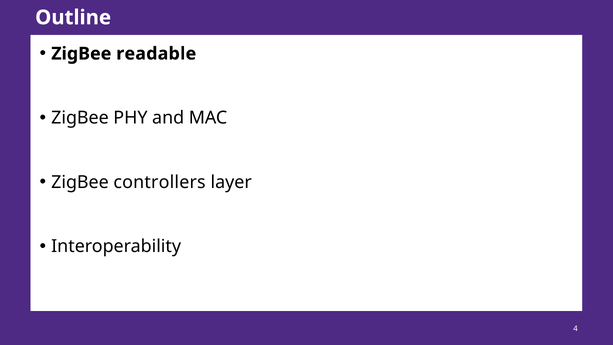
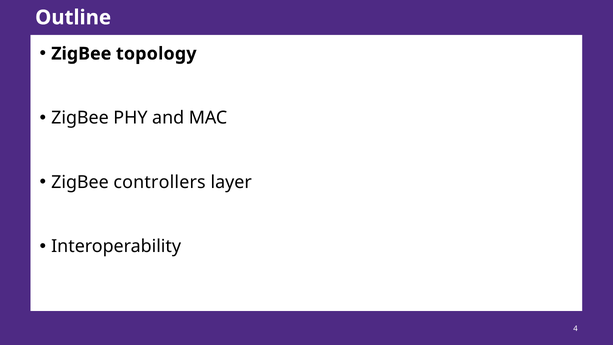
readable: readable -> topology (156, 54)
